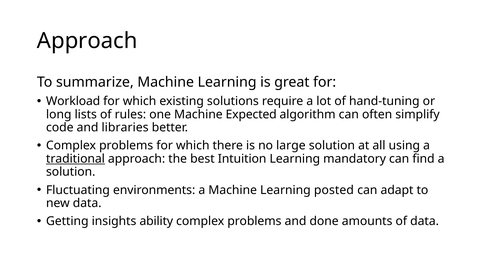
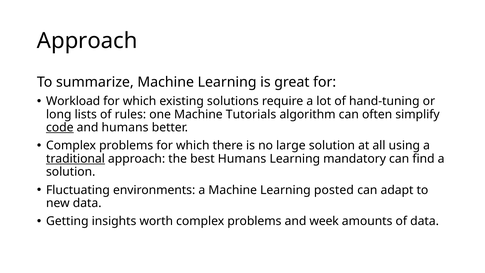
Expected: Expected -> Tutorials (251, 114)
code underline: none -> present (60, 127)
and libraries: libraries -> humans (125, 127)
best Intuition: Intuition -> Humans (242, 159)
ability: ability -> worth (156, 221)
done: done -> week (324, 221)
